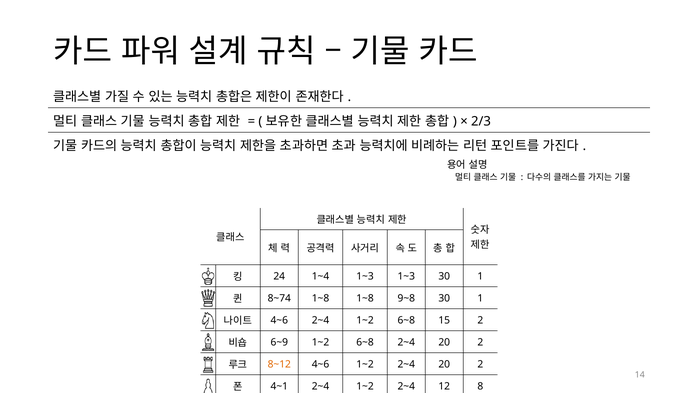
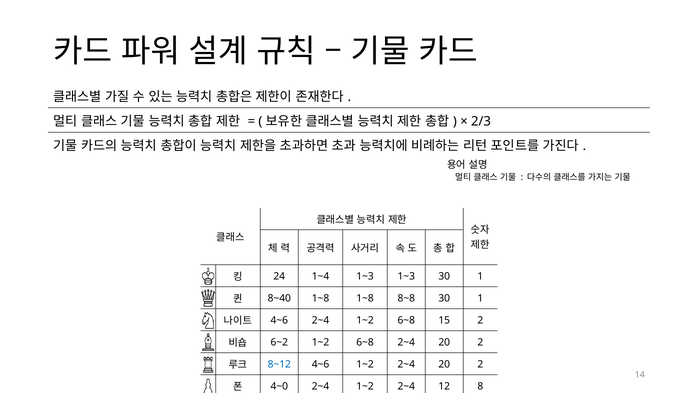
8~74: 8~74 -> 8~40 (279, 298)
9~8: 9~8 -> 8~8 (406, 298)
6~9: 6~9 -> 6~2 (279, 342)
8~12 colour: orange -> blue (279, 364)
4~1: 4~1 -> 4~0 (279, 386)
